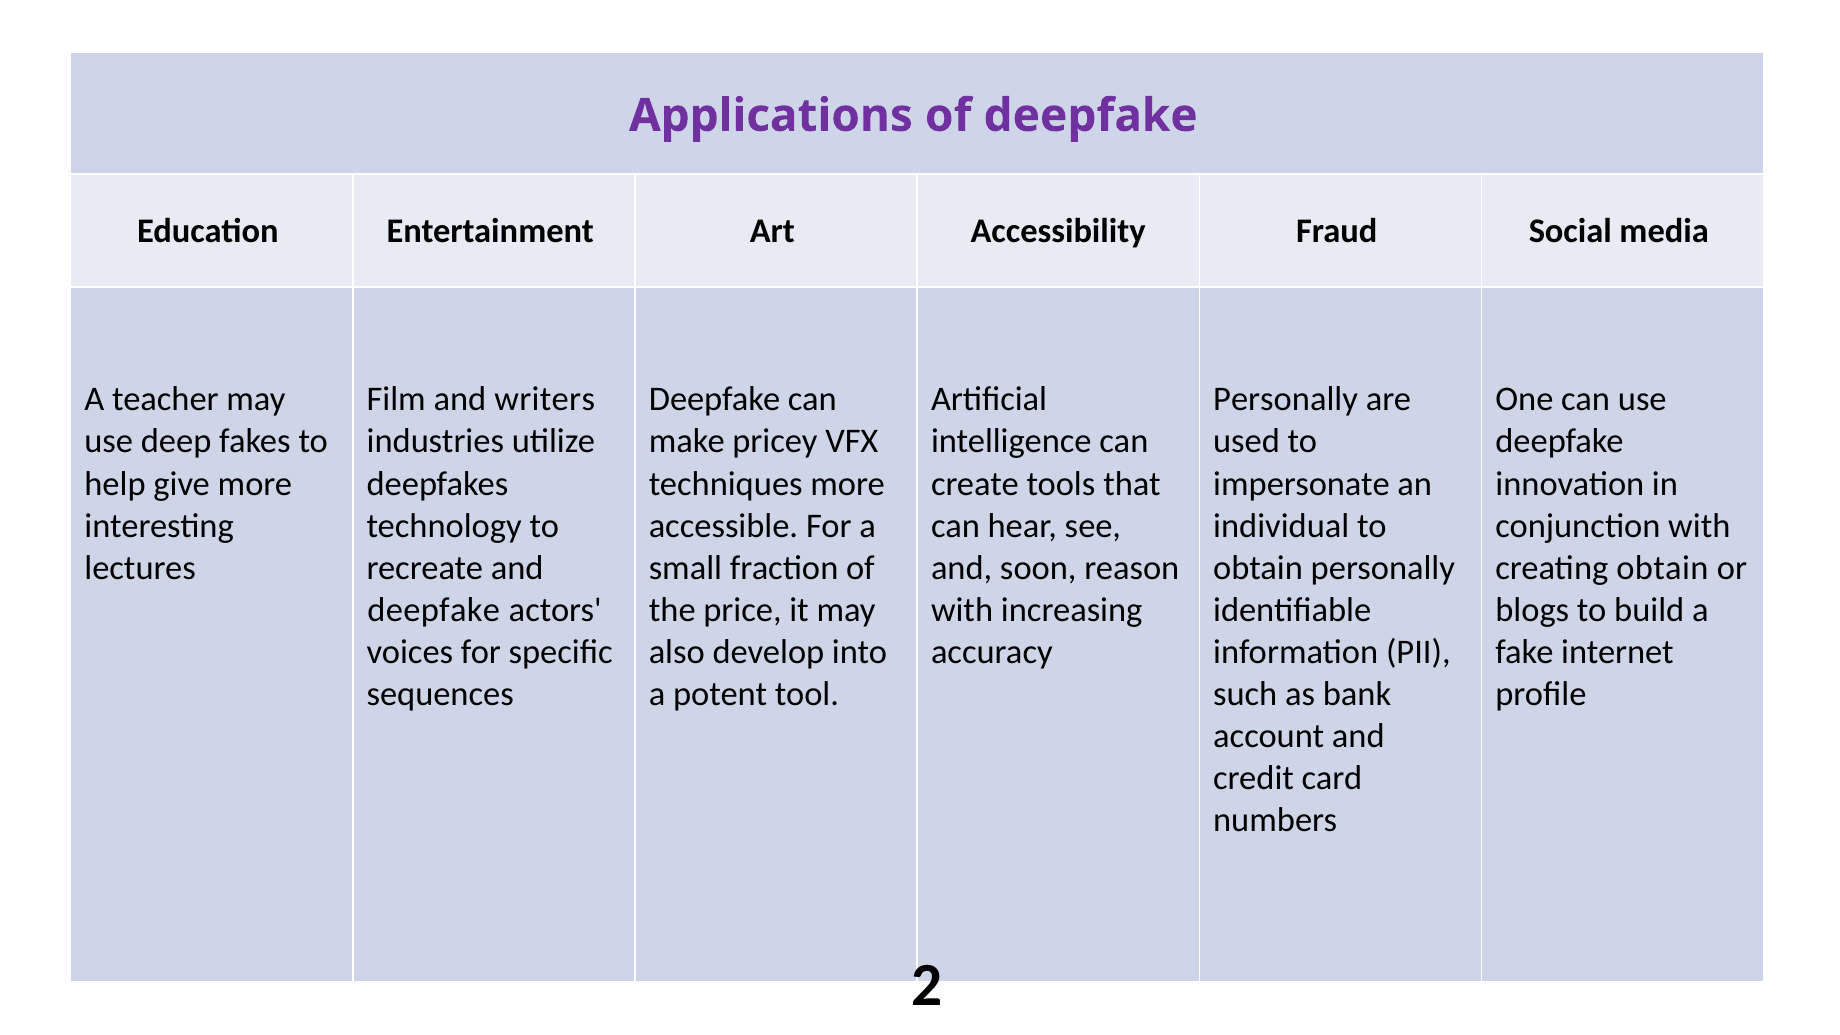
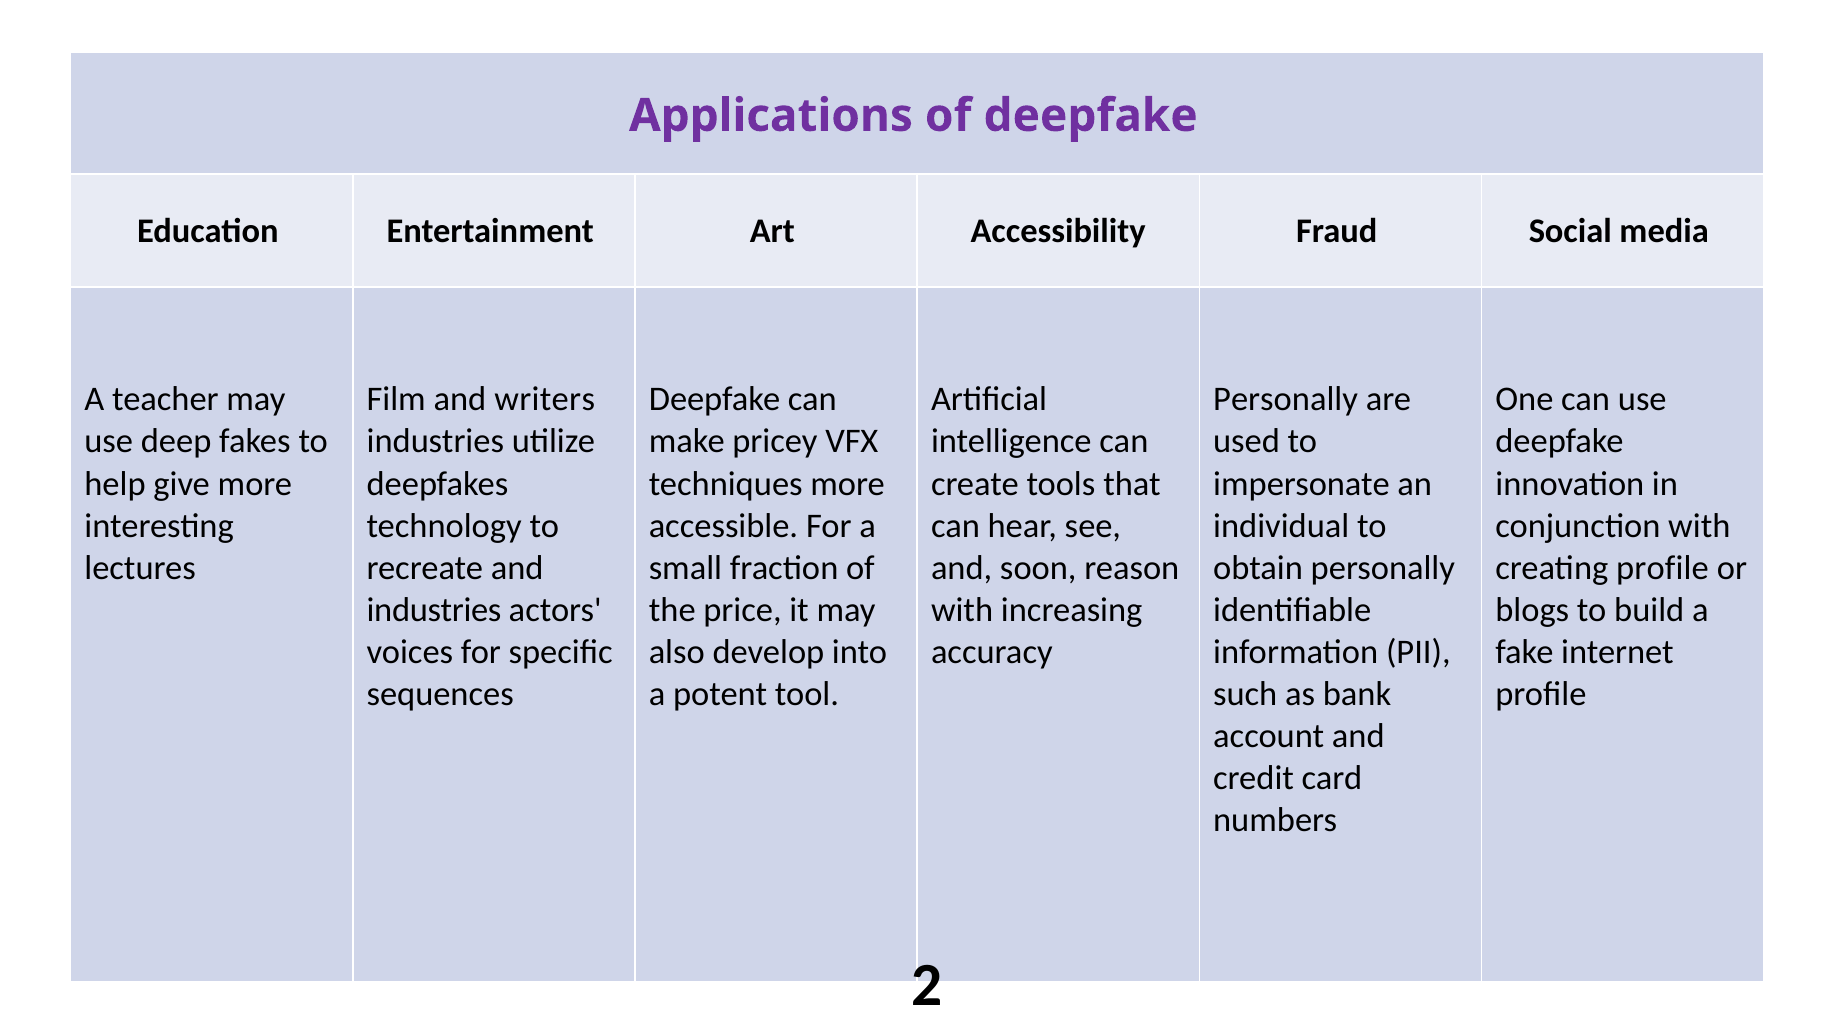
creating obtain: obtain -> profile (1662, 568)
deepfake: deepfake -> industries (434, 610)
